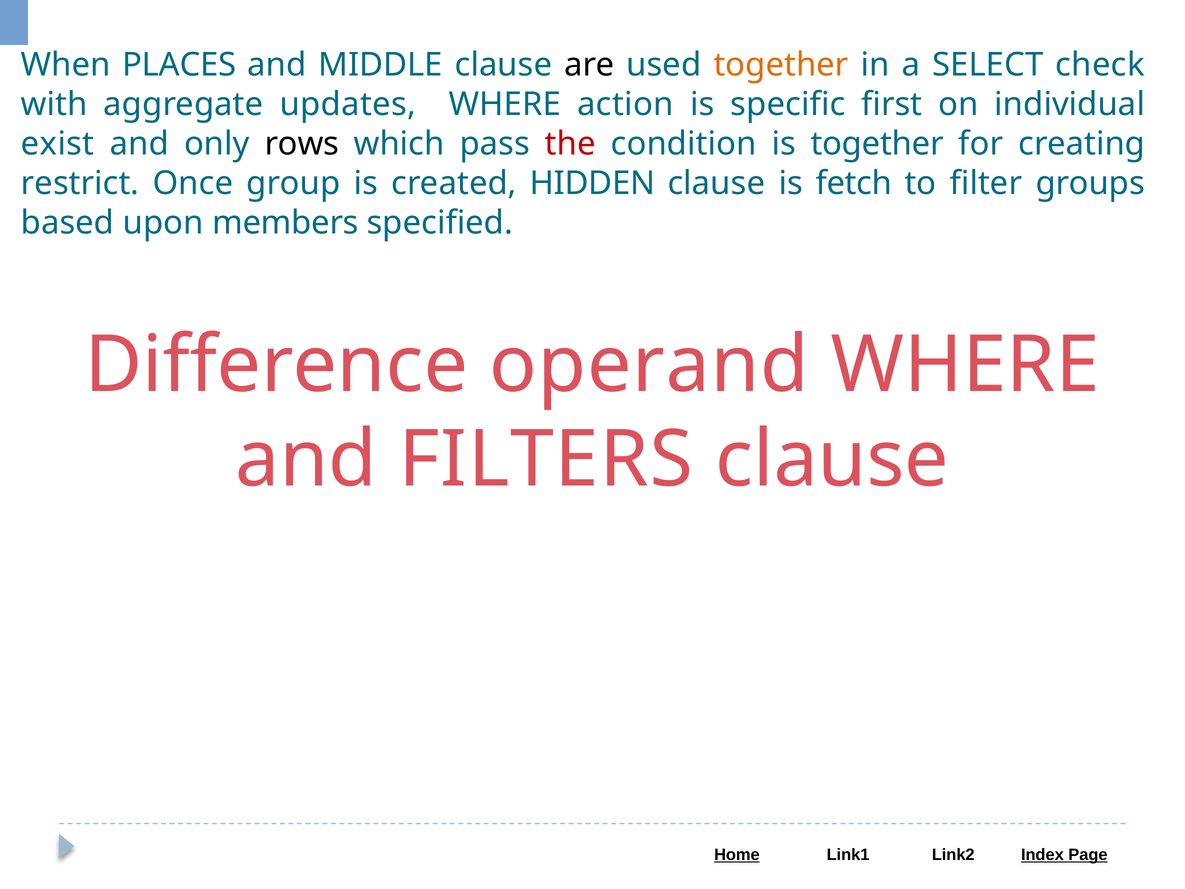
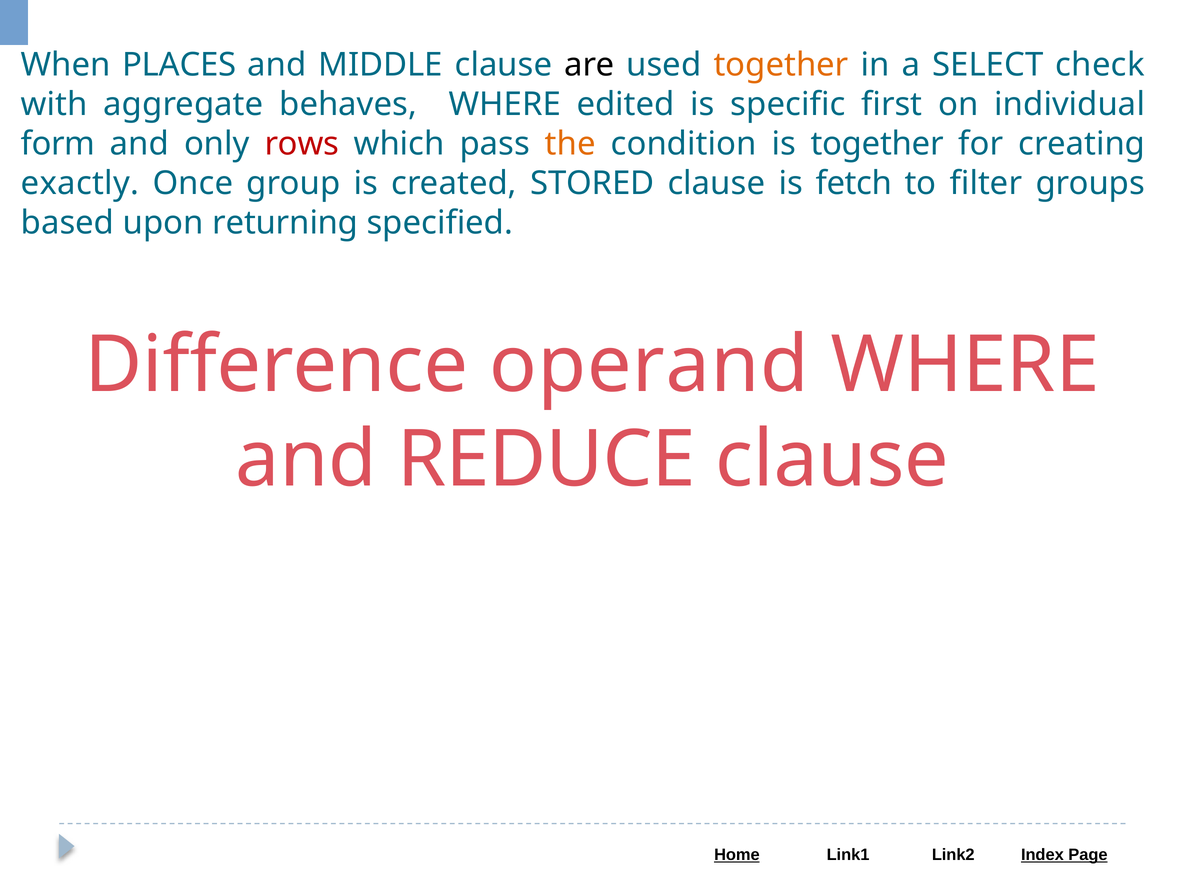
updates: updates -> behaves (348, 104)
action: action -> edited (626, 104)
exist: exist -> form (58, 144)
rows colour: black -> red (302, 144)
the colour: red -> orange (570, 144)
restrict: restrict -> exactly (80, 183)
HIDDEN: HIDDEN -> STORED (592, 183)
members: members -> returning (285, 223)
FILTERS: FILTERS -> REDUCE (547, 460)
